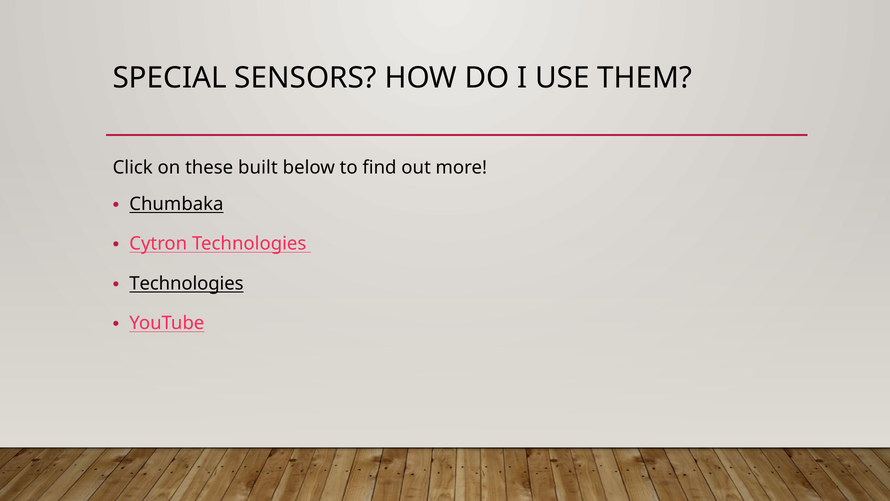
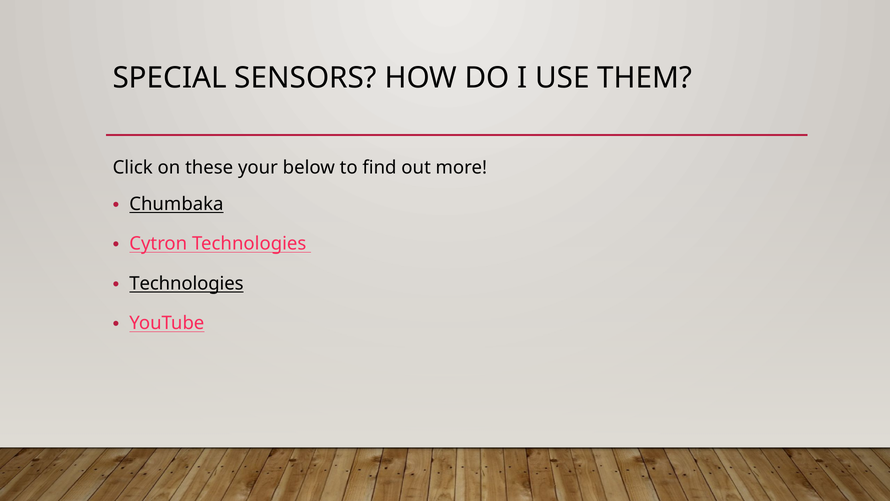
built: built -> your (258, 167)
